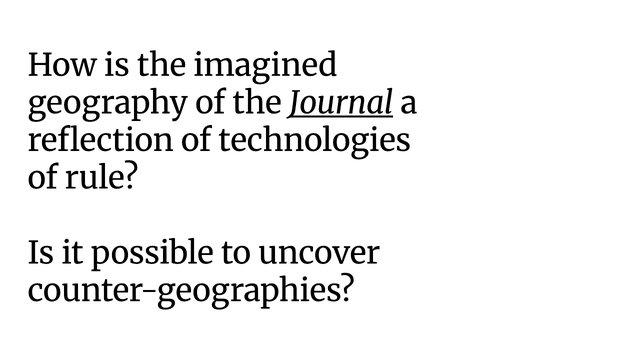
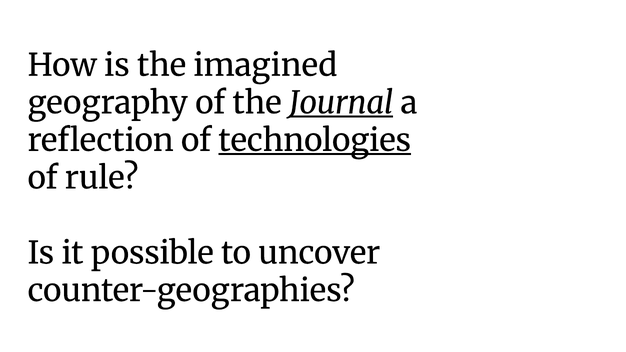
technologies underline: none -> present (315, 141)
